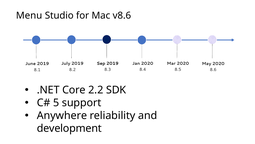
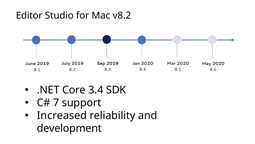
Menu: Menu -> Editor (29, 16)
v8.6: v8.6 -> v8.2 (122, 16)
2.2: 2.2 -> 3.4 (96, 90)
5: 5 -> 7 (56, 102)
Anywhere: Anywhere -> Increased (62, 115)
